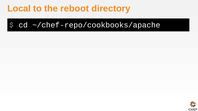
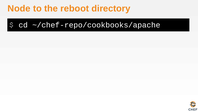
Local: Local -> Node (19, 9)
